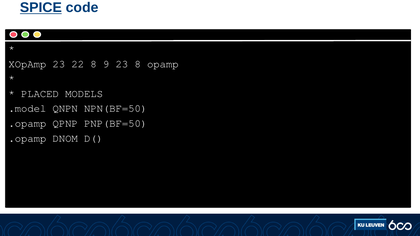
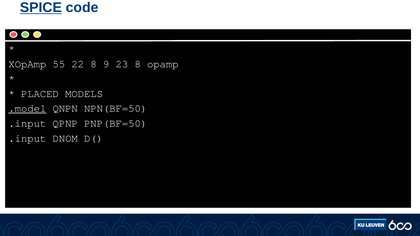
XOpAmp 23: 23 -> 55 (59, 64)
.model underline: none -> present (27, 109)
.opamp: .opamp -> .input (27, 123)
.opamp: .opamp -> .input (27, 138)
